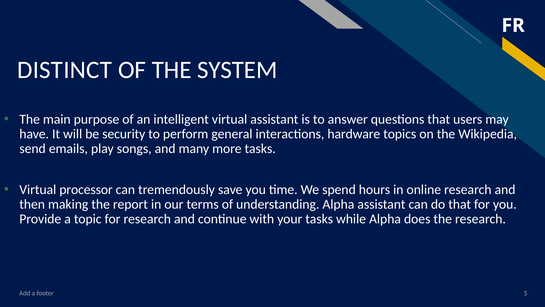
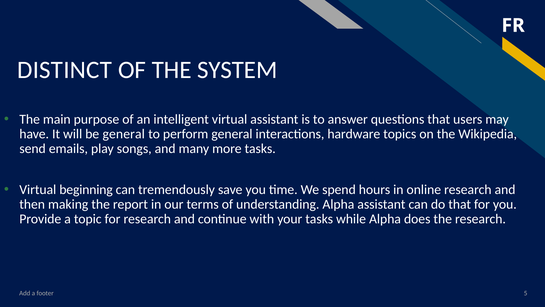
be security: security -> general (124, 134)
processor: processor -> beginning (86, 189)
